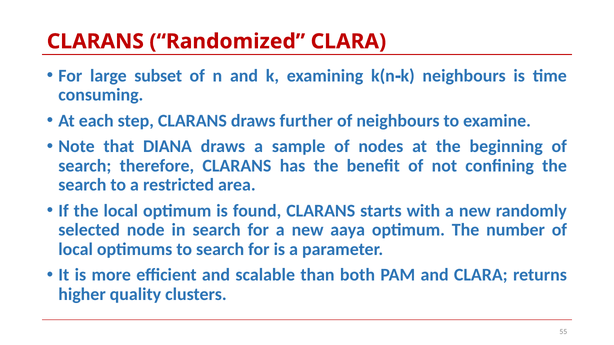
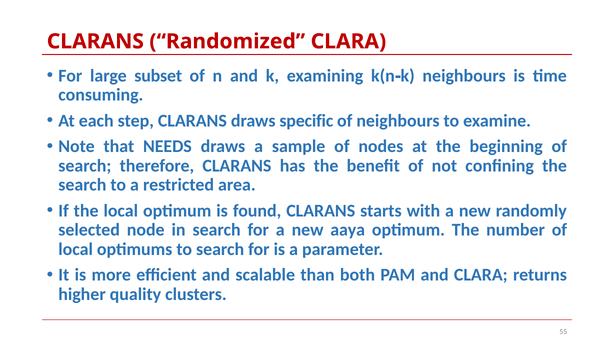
further: further -> specific (306, 121)
DIANA: DIANA -> NEEDS (167, 147)
